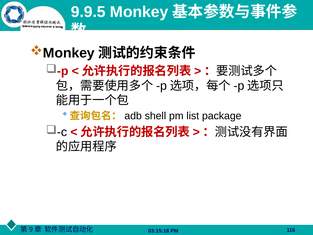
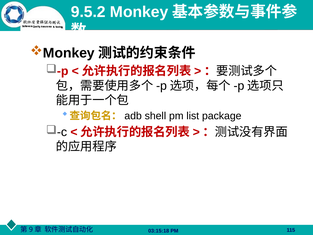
9.9.5: 9.9.5 -> 9.5.2 (88, 12)
